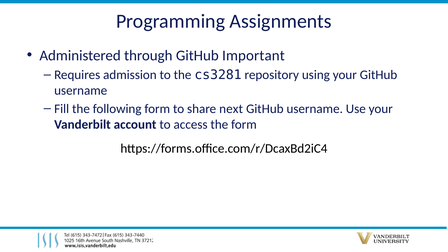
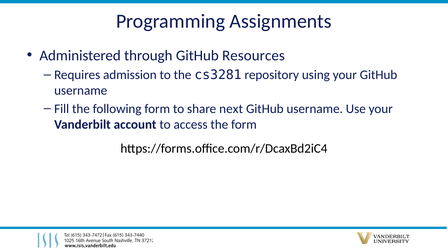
Important: Important -> Resources (253, 55)
